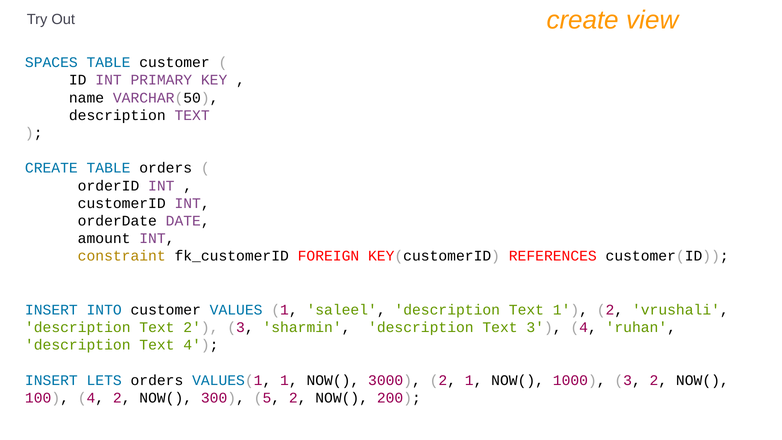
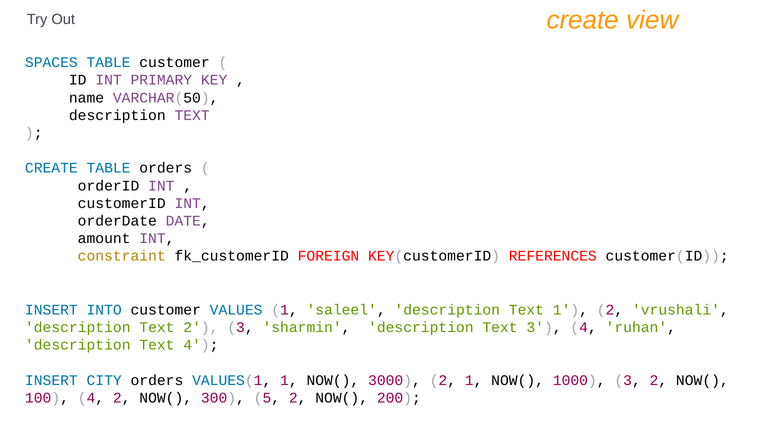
LETS: LETS -> CITY (104, 380)
